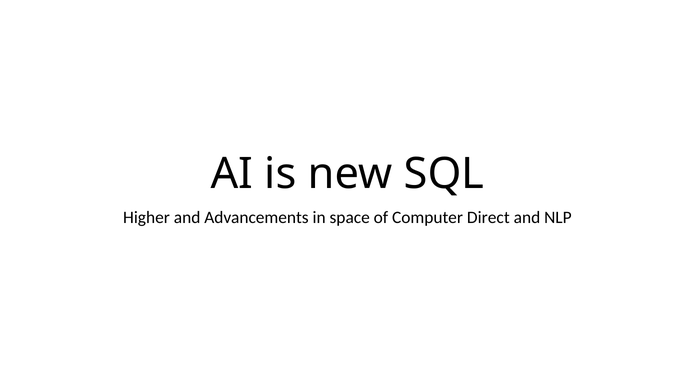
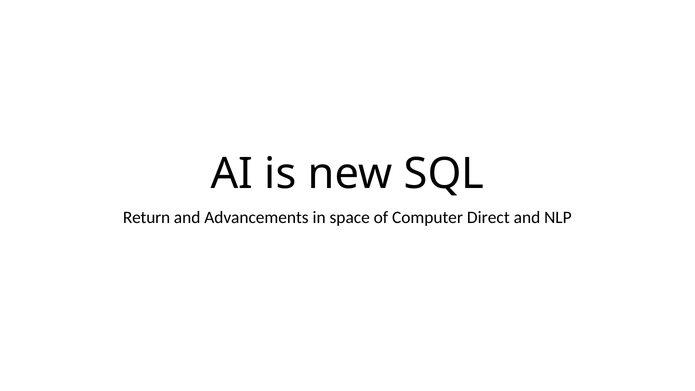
Higher: Higher -> Return (147, 217)
